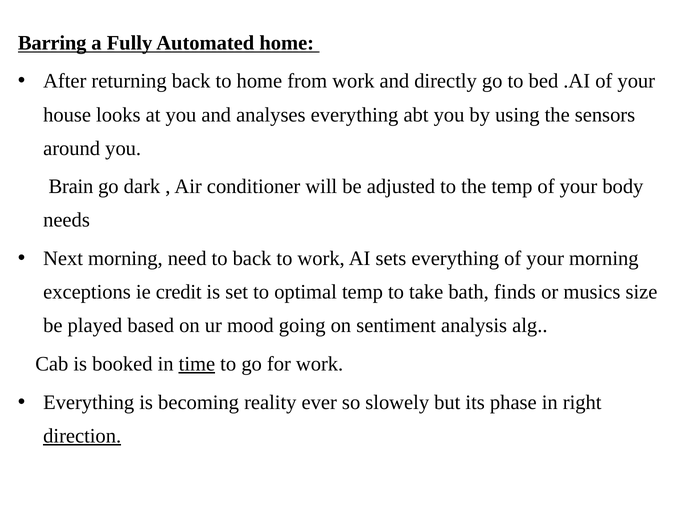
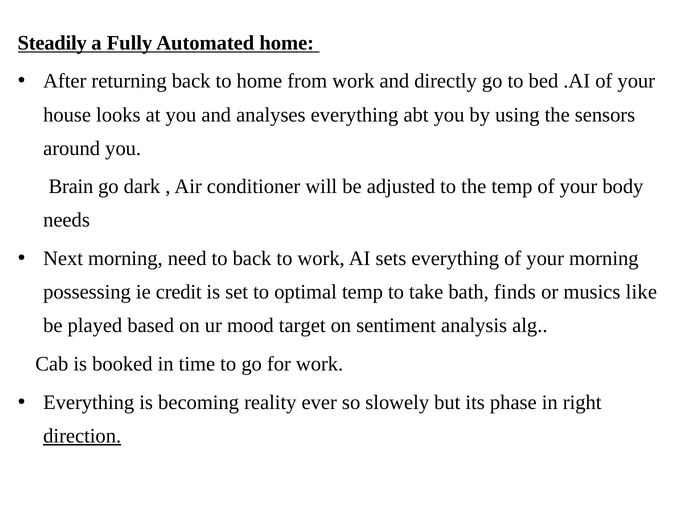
Barring: Barring -> Steadily (52, 43)
exceptions: exceptions -> possessing (87, 292)
size: size -> like (641, 292)
going: going -> target (302, 326)
time underline: present -> none (197, 364)
